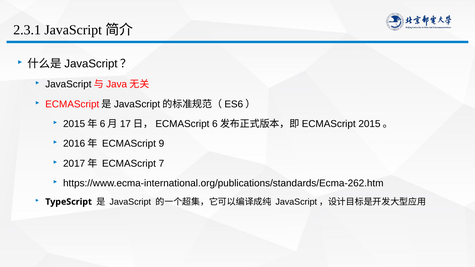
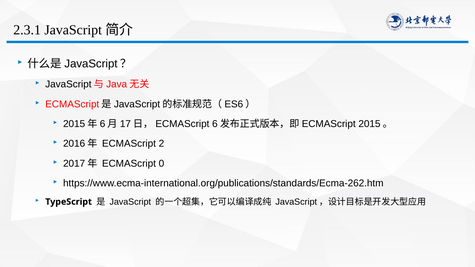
9: 9 -> 2 (161, 144)
7: 7 -> 0 (161, 164)
